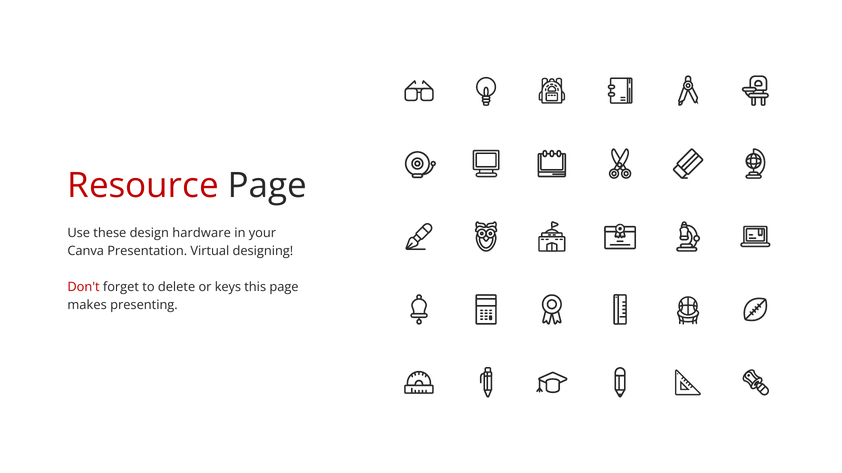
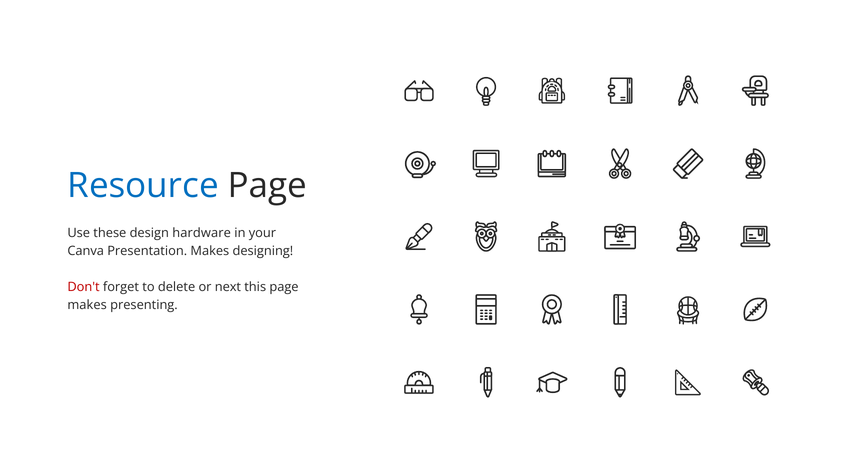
Resource colour: red -> blue (143, 186)
Presentation Virtual: Virtual -> Makes (210, 251)
keys: keys -> next (228, 287)
